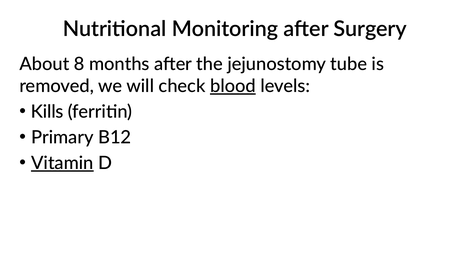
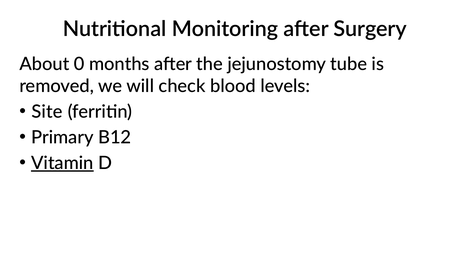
8: 8 -> 0 (79, 64)
blood underline: present -> none (233, 86)
Kills: Kills -> Site (47, 112)
